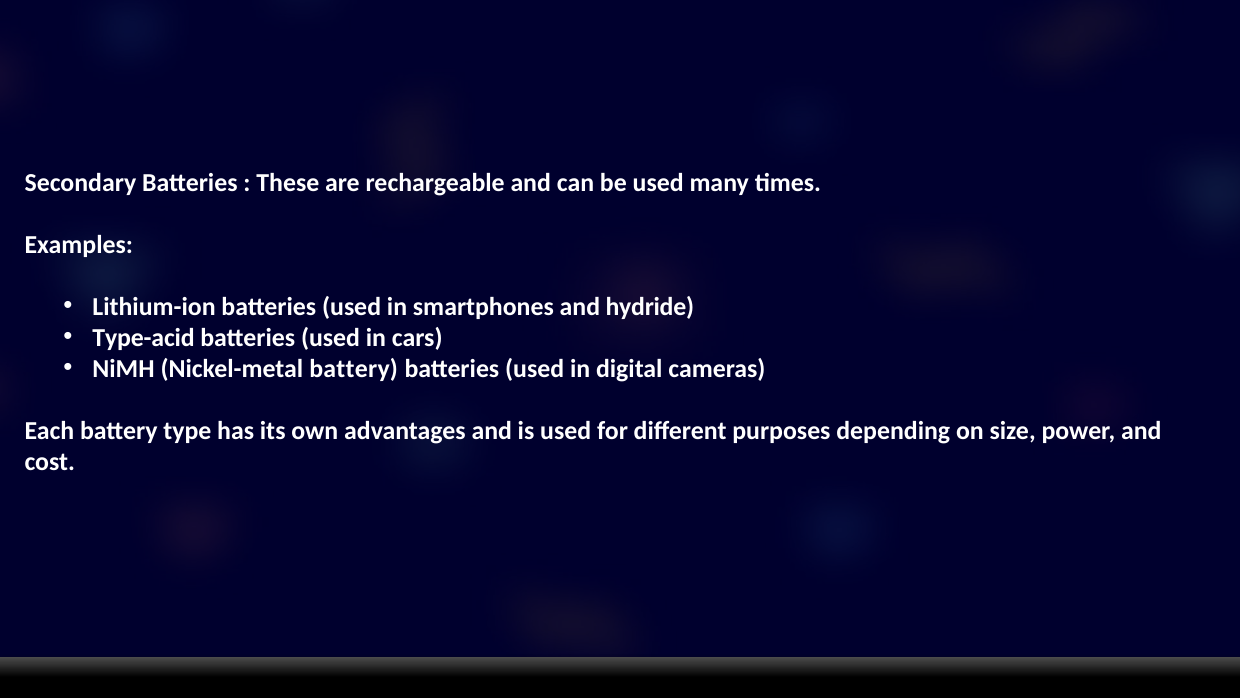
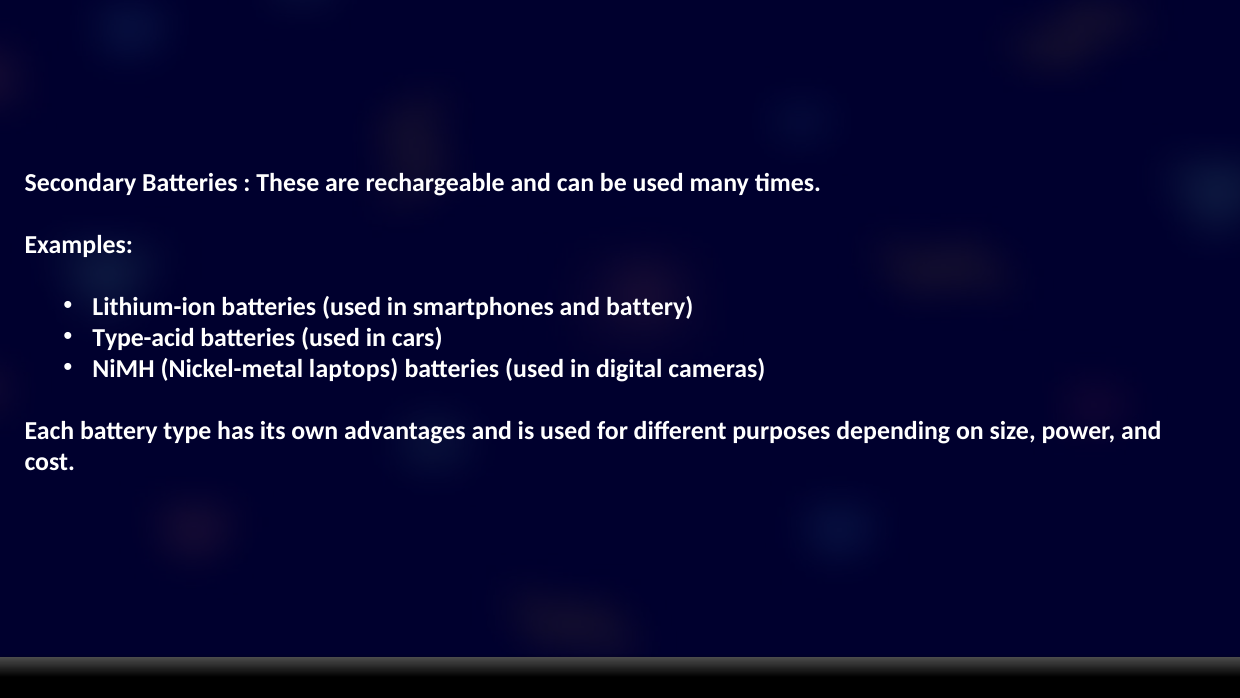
and hydride: hydride -> battery (650, 307)
Nickel-metal battery: battery -> laptops (354, 369)
